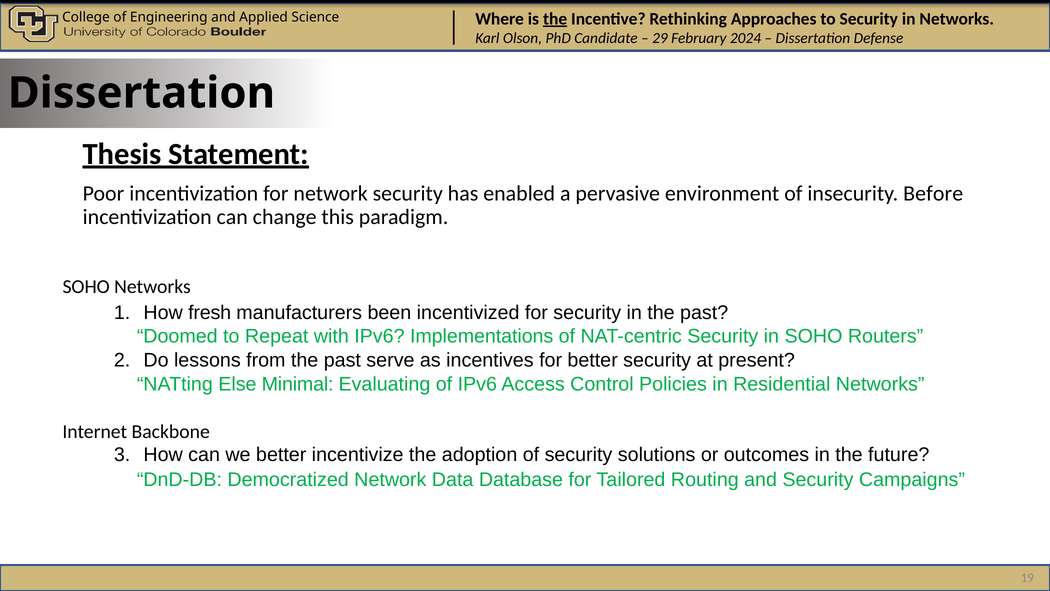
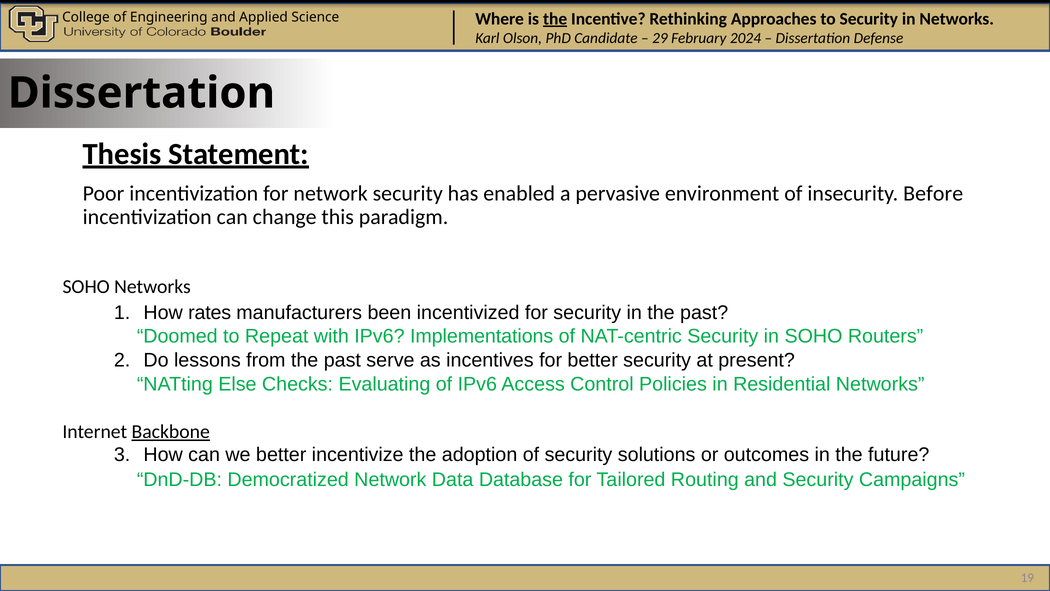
fresh: fresh -> rates (210, 313)
Minimal: Minimal -> Checks (298, 384)
Backbone underline: none -> present (171, 431)
